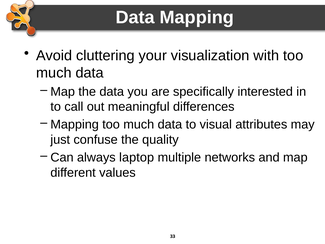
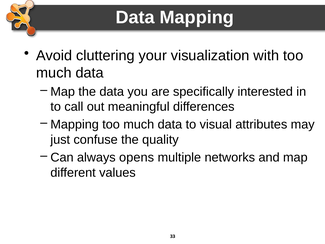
laptop: laptop -> opens (137, 157)
